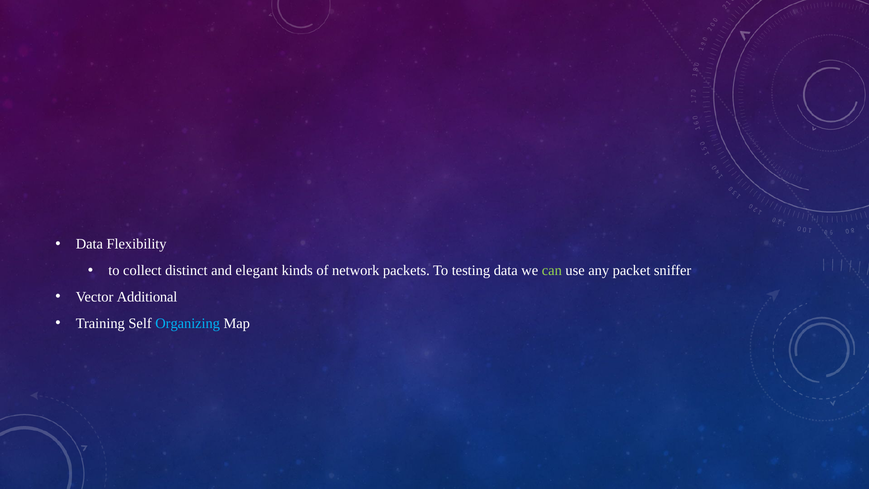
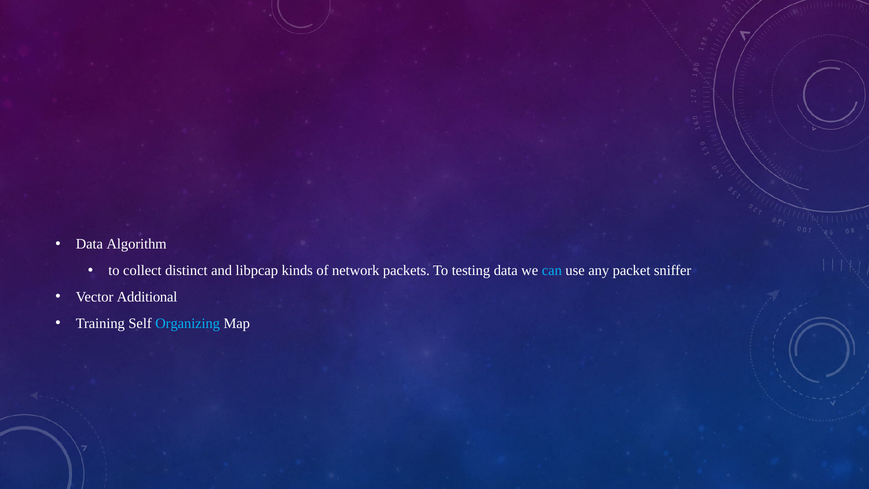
Flexibility: Flexibility -> Algorithm (137, 244)
elegant: elegant -> libpcap (257, 270)
can colour: light green -> light blue (552, 270)
